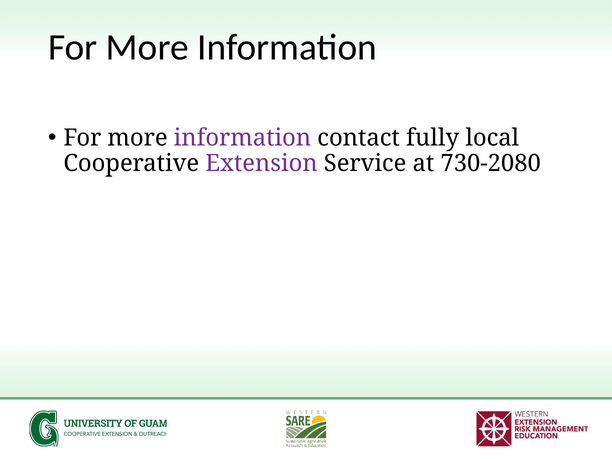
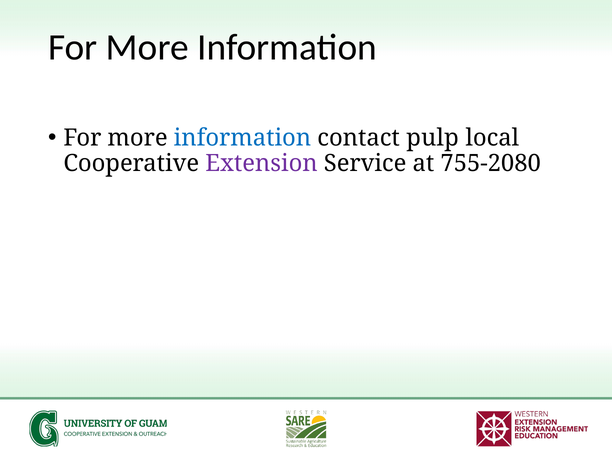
information colour: purple -> blue (242, 138)
fully: fully -> pulp (433, 138)
730-2080: 730-2080 -> 755-2080 (491, 164)
